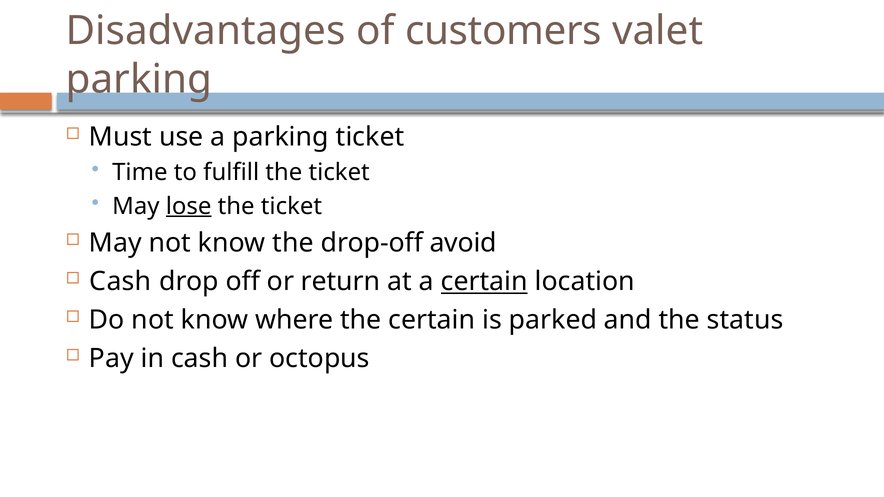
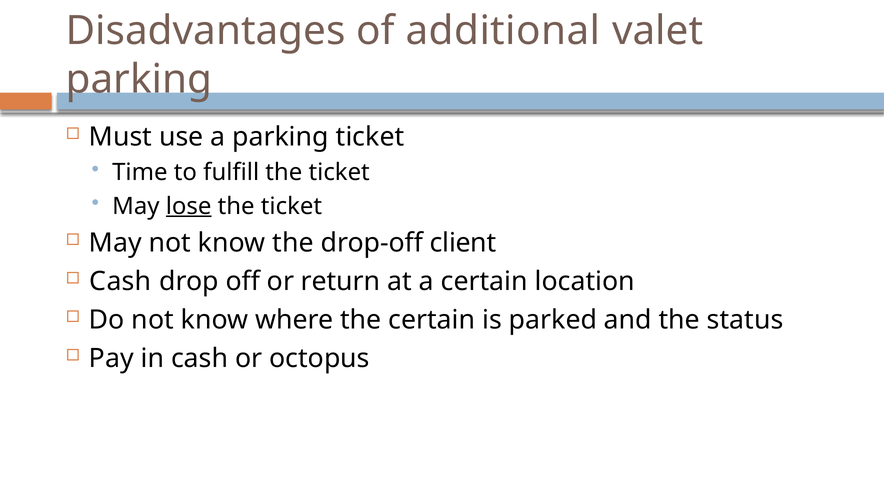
customers: customers -> additional (503, 31)
avoid: avoid -> client (463, 243)
certain underline: present -> none (484, 282)
